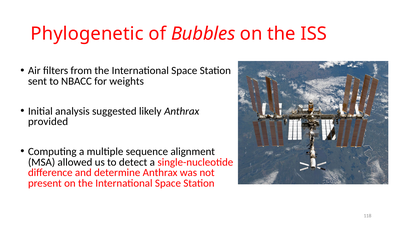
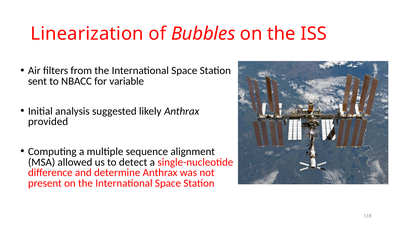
Phylogenetic: Phylogenetic -> Linearization (87, 34)
weights: weights -> variable (127, 81)
